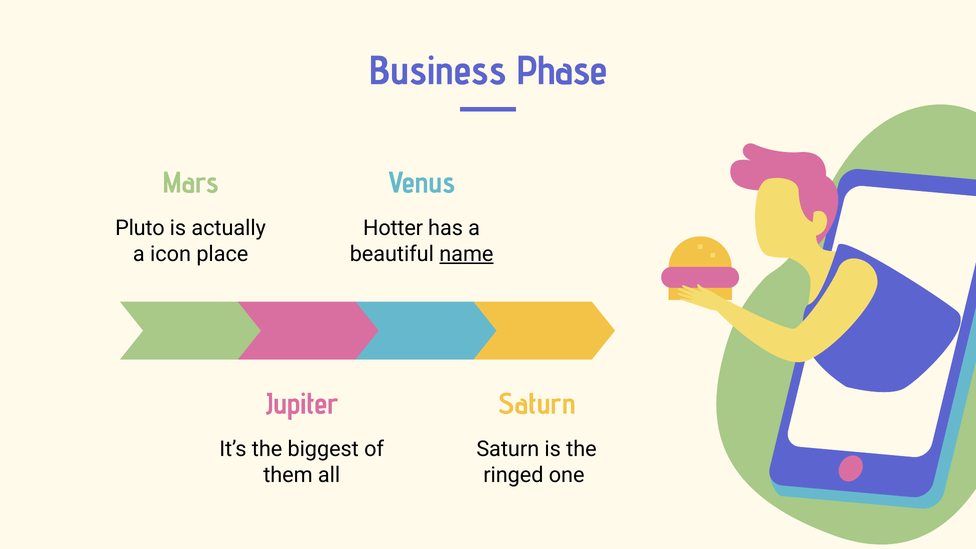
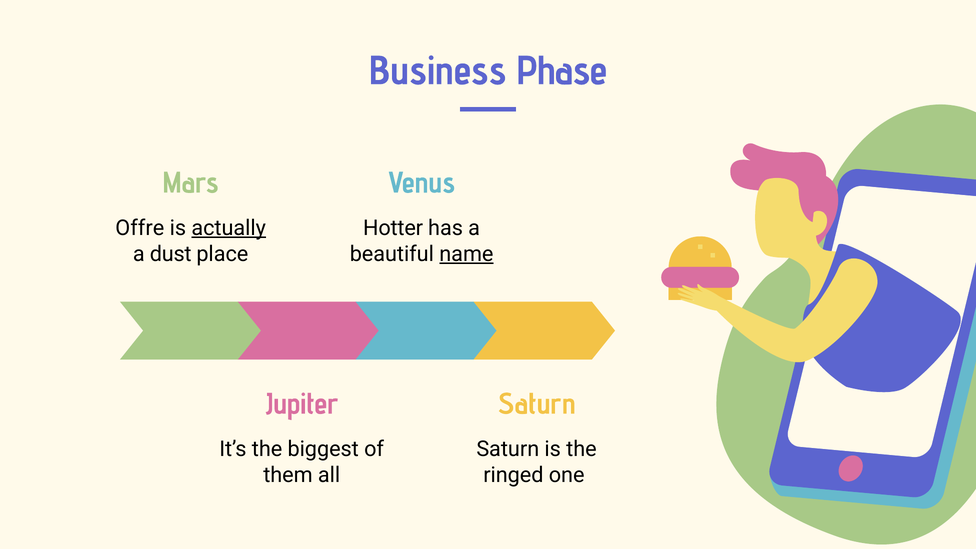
Pluto: Pluto -> Offre (140, 228)
actually underline: none -> present (229, 228)
icon: icon -> dust (171, 254)
